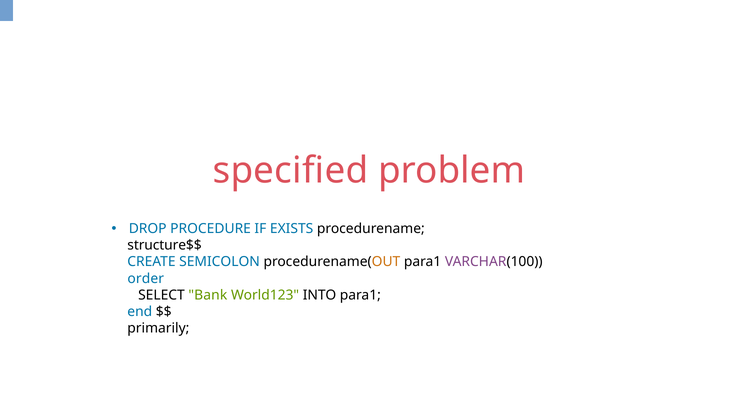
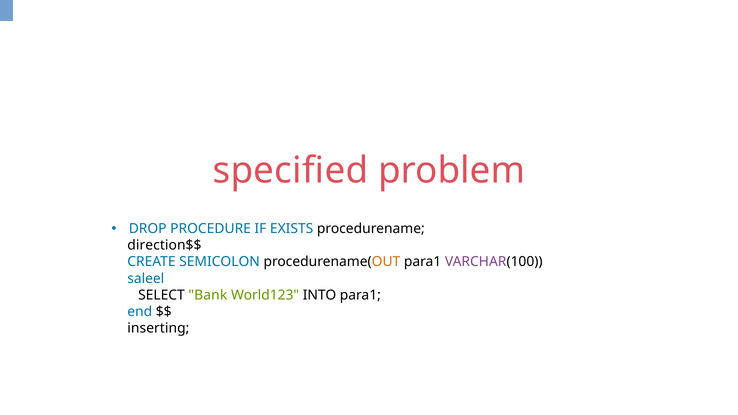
structure$$: structure$$ -> direction$$ (164, 245)
order: order -> saleel (146, 279)
primarily: primarily -> inserting (158, 328)
